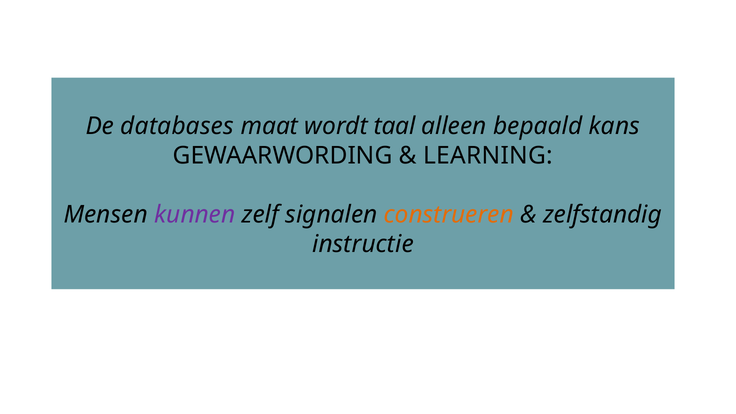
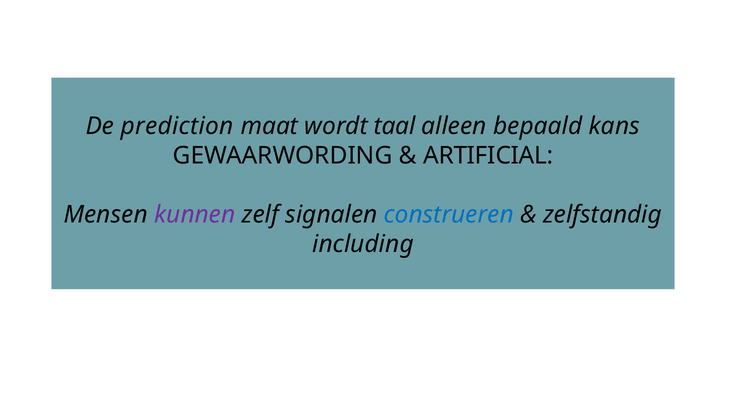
databases: databases -> prediction (177, 126)
LEARNING: LEARNING -> ARTIFICIAL (488, 156)
construeren colour: orange -> blue (449, 215)
instructie: instructie -> including (363, 244)
